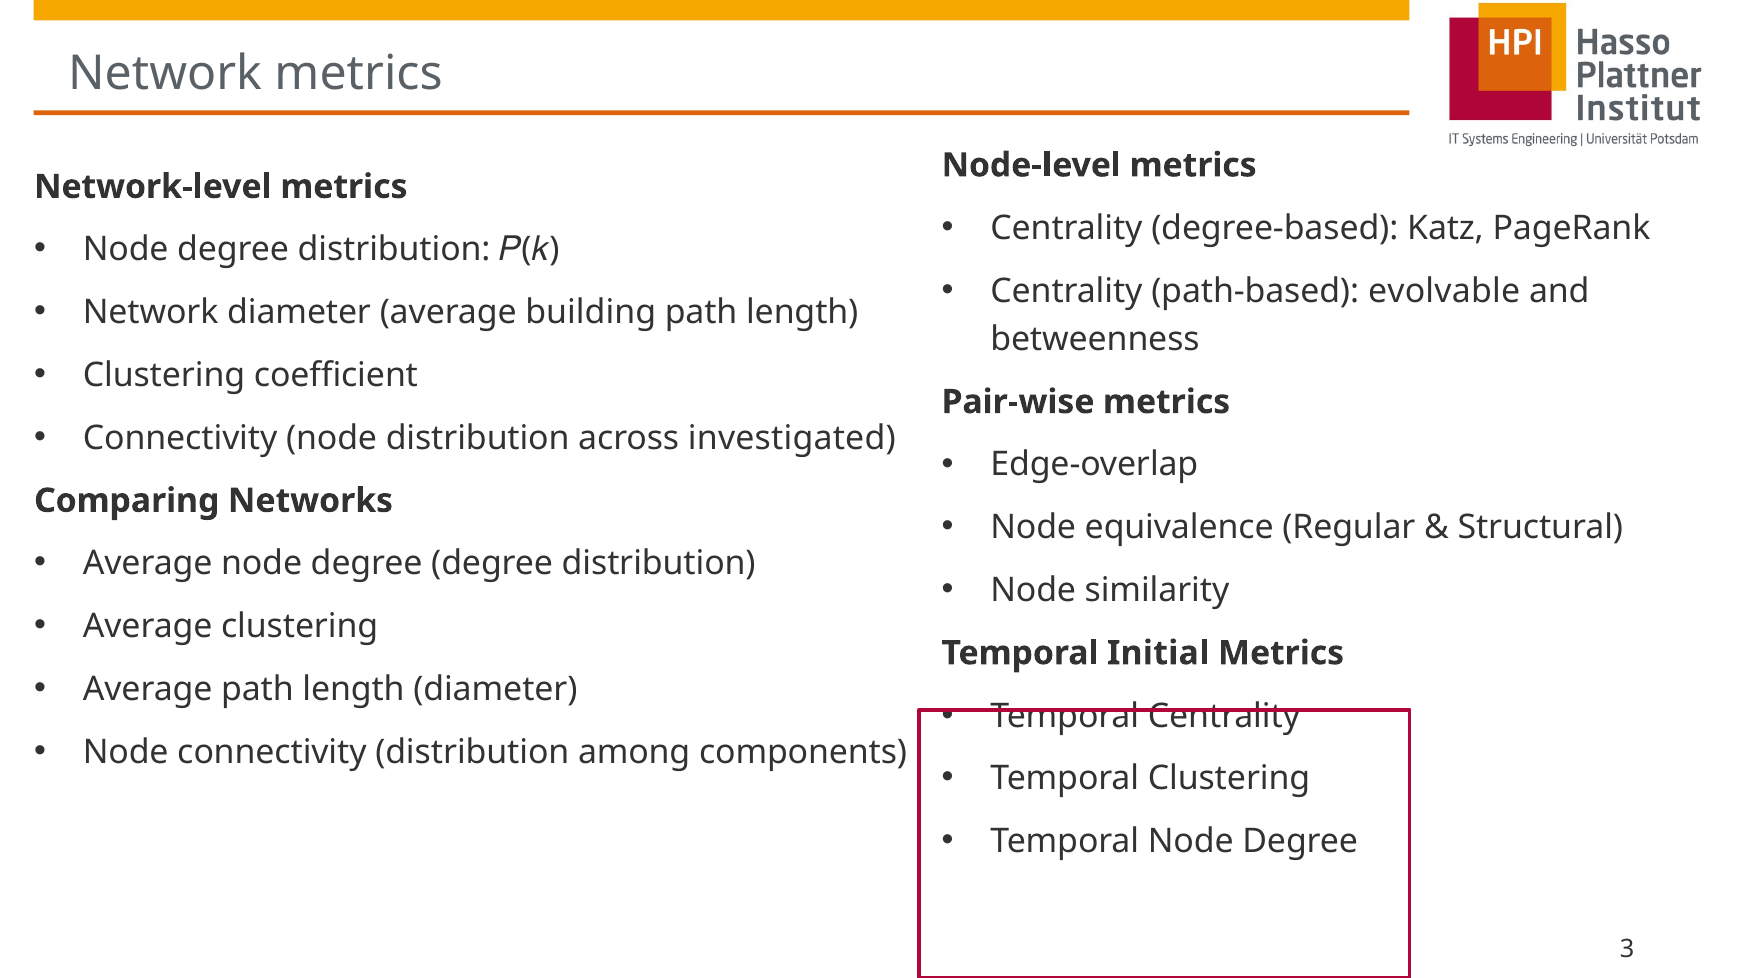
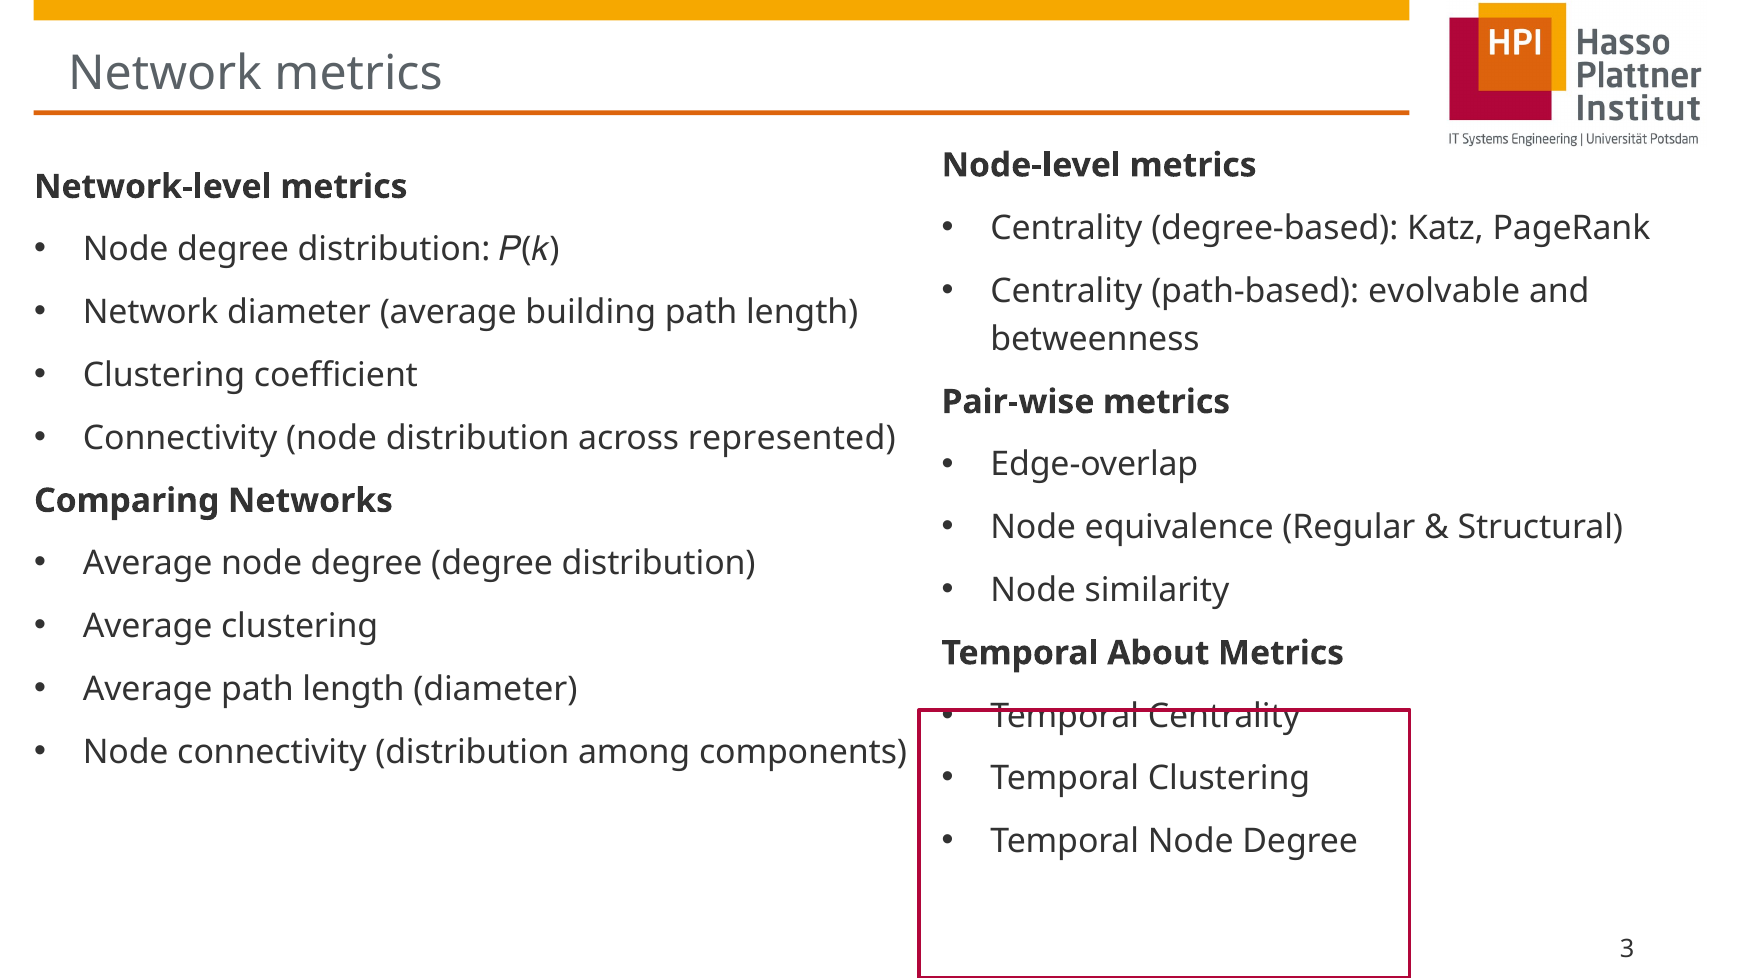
investigated: investigated -> represented (792, 438)
Initial: Initial -> About (1158, 653)
